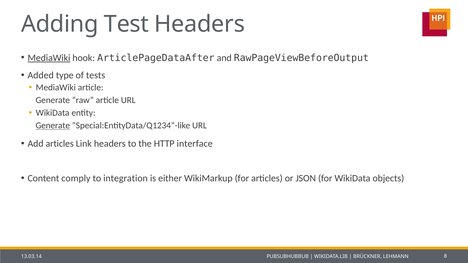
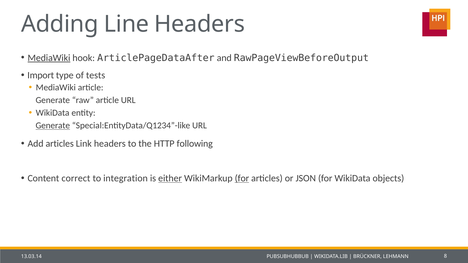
Test: Test -> Line (126, 24)
Added: Added -> Import (41, 75)
interface: interface -> following (195, 144)
comply: comply -> correct (76, 178)
either underline: none -> present (170, 178)
for underline: none -> present (242, 178)
